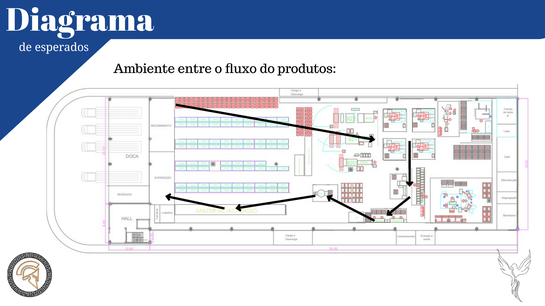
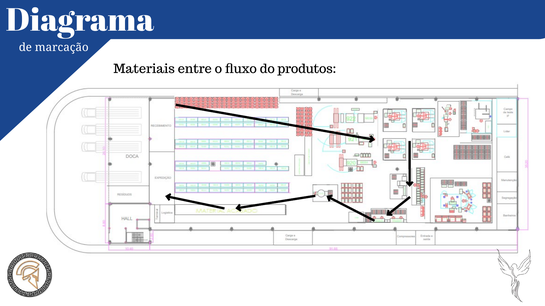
esperados: esperados -> marcação (62, 47)
Ambiente: Ambiente -> Materiais (144, 69)
